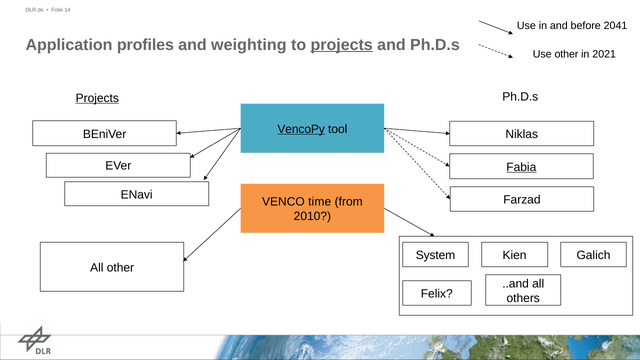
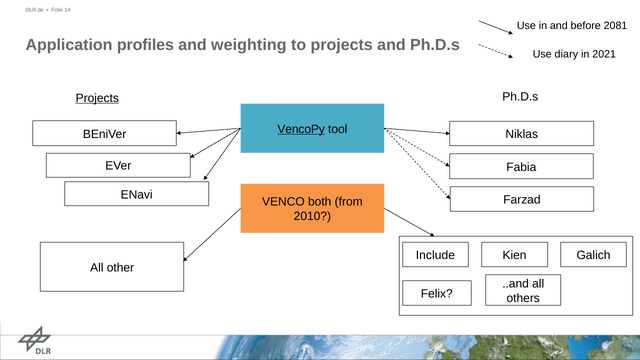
2041: 2041 -> 2081 (616, 25)
projects underline: present -> none (342, 45)
Use other: other -> diary (566, 54)
Fabia underline: present -> none (521, 167)
time: time -> both (320, 202)
System: System -> Include (435, 255)
